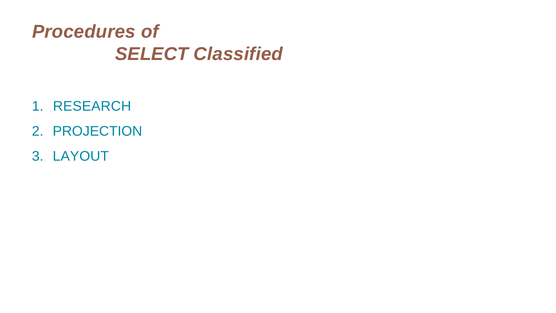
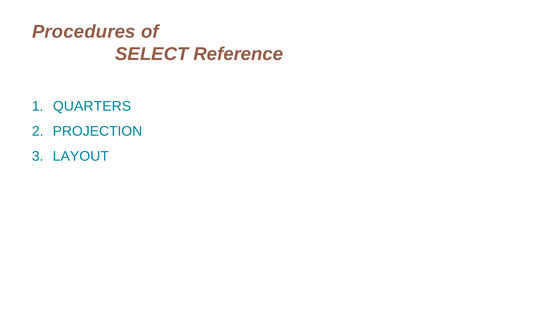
Classified: Classified -> Reference (238, 54)
RESEARCH: RESEARCH -> QUARTERS (92, 106)
